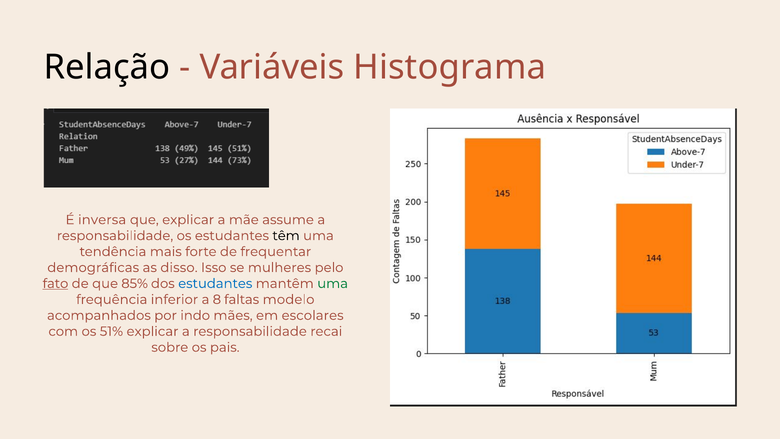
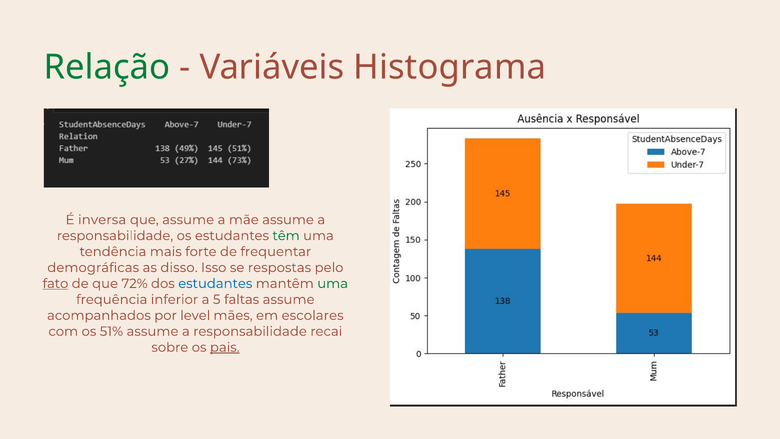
Relação colour: black -> green (107, 67)
que explicar: explicar -> assume (188, 220)
têm colour: black -> green (286, 236)
mulheres: mulheres -> respostas (279, 267)
85%: 85% -> 72% (135, 283)
8: 8 -> 5 (217, 299)
faltas modelo: modelo -> assume (289, 299)
indo: indo -> level (195, 315)
51% explicar: explicar -> assume (152, 331)
pais underline: none -> present (225, 347)
